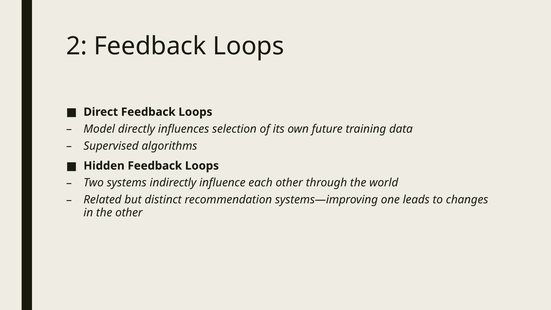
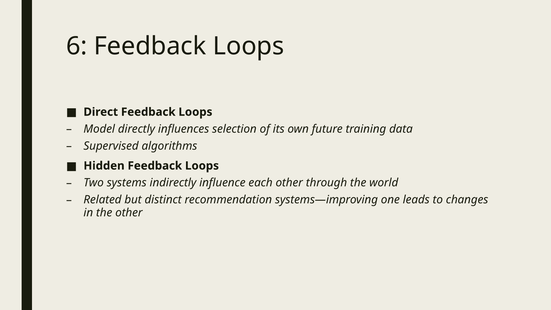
2: 2 -> 6 (77, 46)
